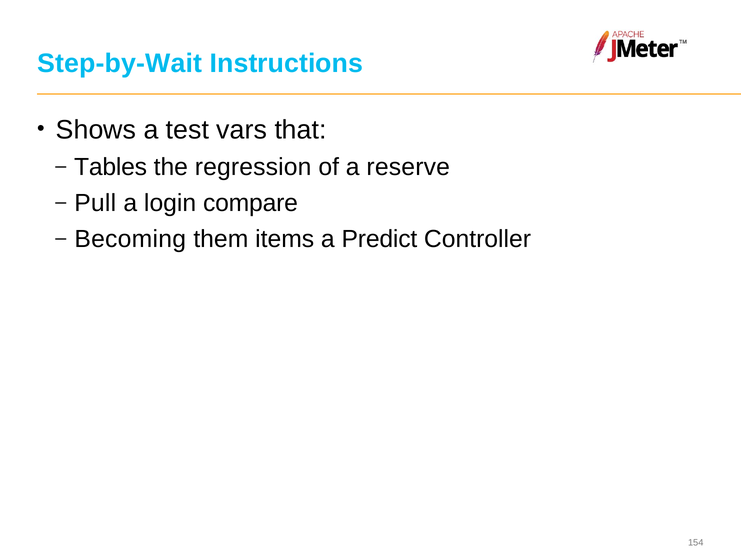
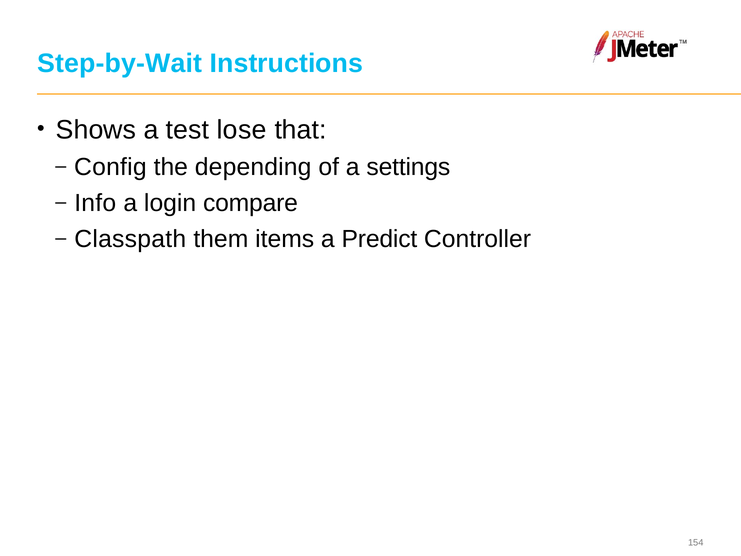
vars: vars -> lose (242, 130)
Tables: Tables -> Config (110, 167)
regression: regression -> depending (253, 167)
reserve: reserve -> settings (408, 167)
Pull: Pull -> Info (95, 203)
Becoming: Becoming -> Classpath (130, 239)
